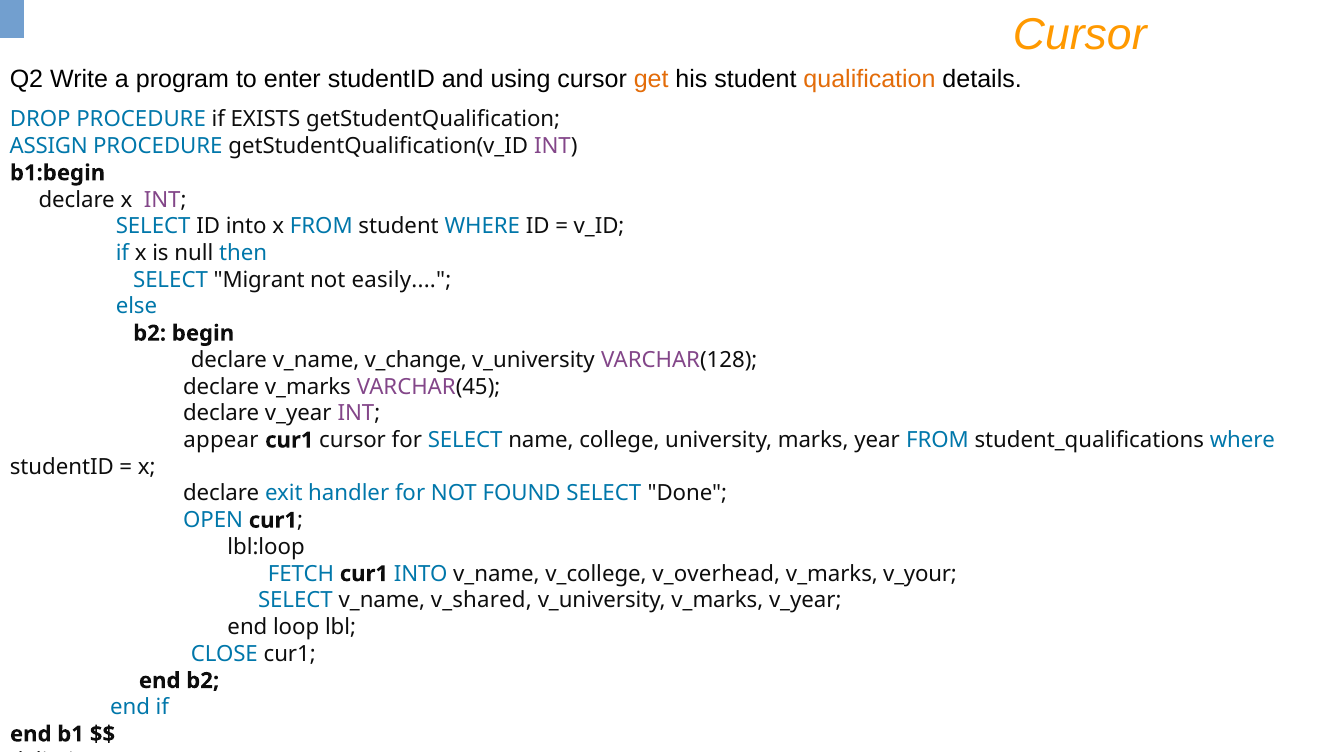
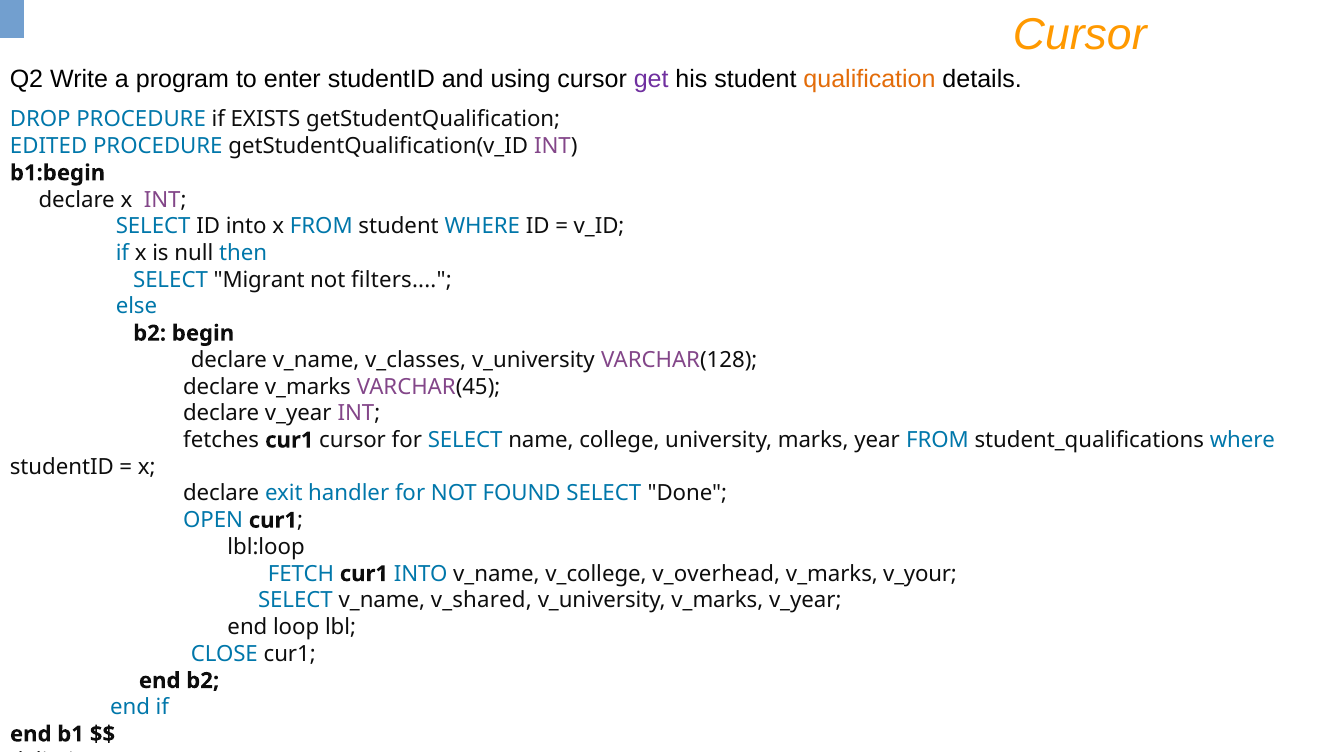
get colour: orange -> purple (651, 79)
ASSIGN: ASSIGN -> EDITED (49, 146)
easily: easily -> filters (401, 280)
v_change: v_change -> v_classes (416, 360)
appear: appear -> fetches (221, 440)
